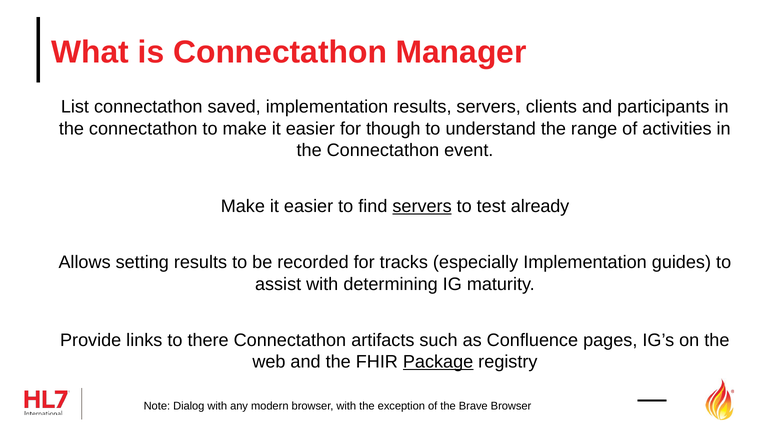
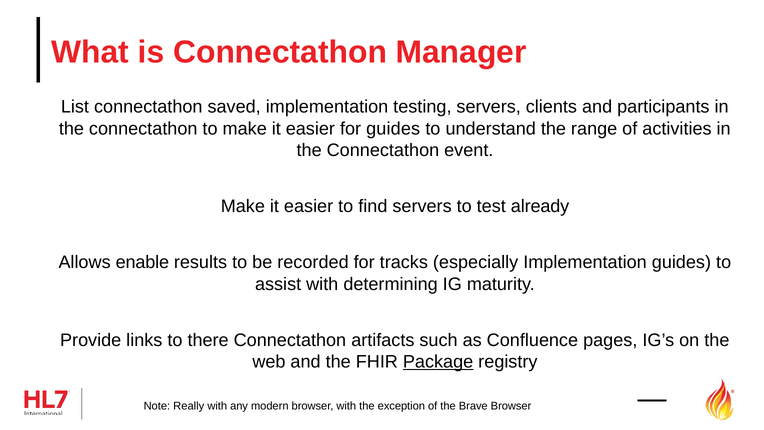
implementation results: results -> testing (422, 107)
for though: though -> guides (393, 129)
servers underline: present -> none (422, 206)
setting: setting -> enable (142, 262)
Dialog: Dialog -> Really (189, 406)
